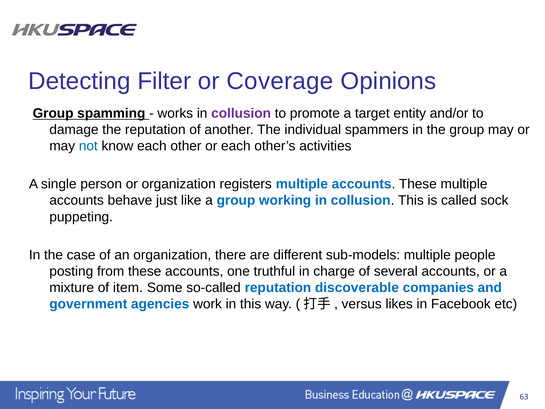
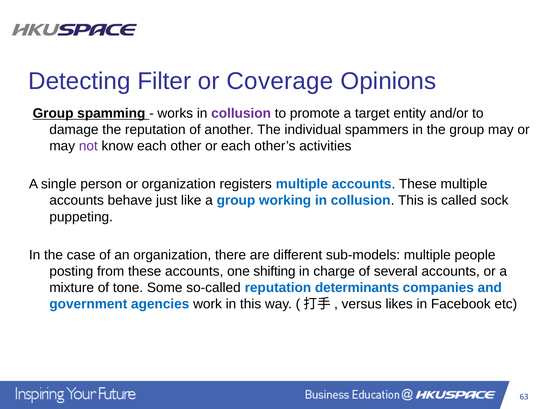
not colour: blue -> purple (88, 146)
truthful: truthful -> shifting (274, 271)
item: item -> tone (128, 288)
discoverable: discoverable -> determinants (357, 288)
